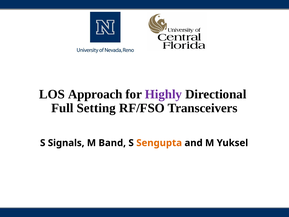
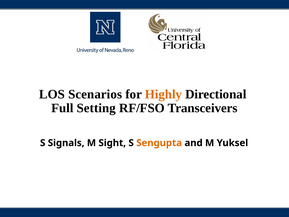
Approach: Approach -> Scenarios (95, 94)
Highly colour: purple -> orange (163, 94)
Band: Band -> Sight (112, 143)
